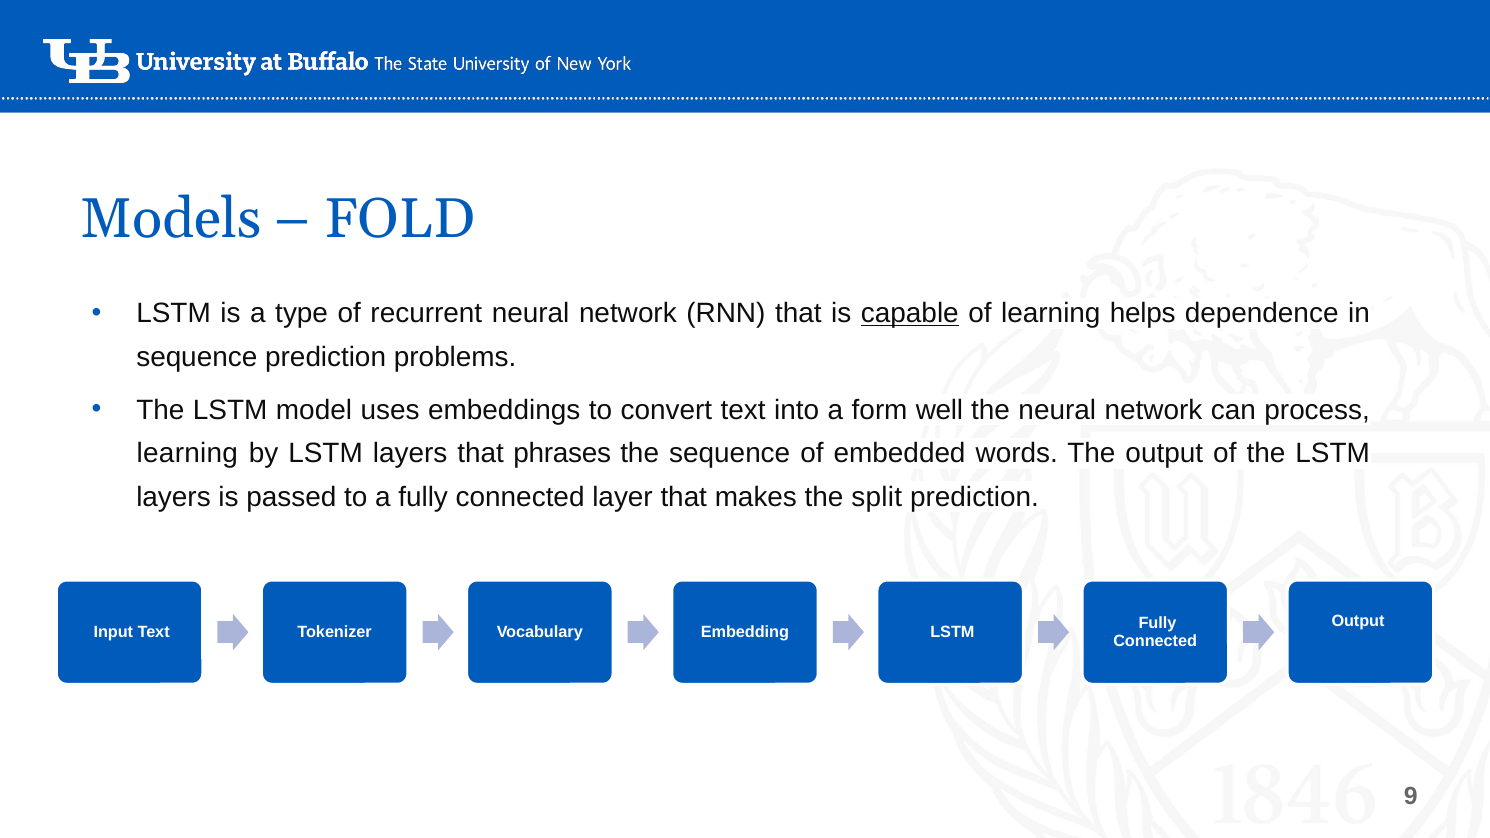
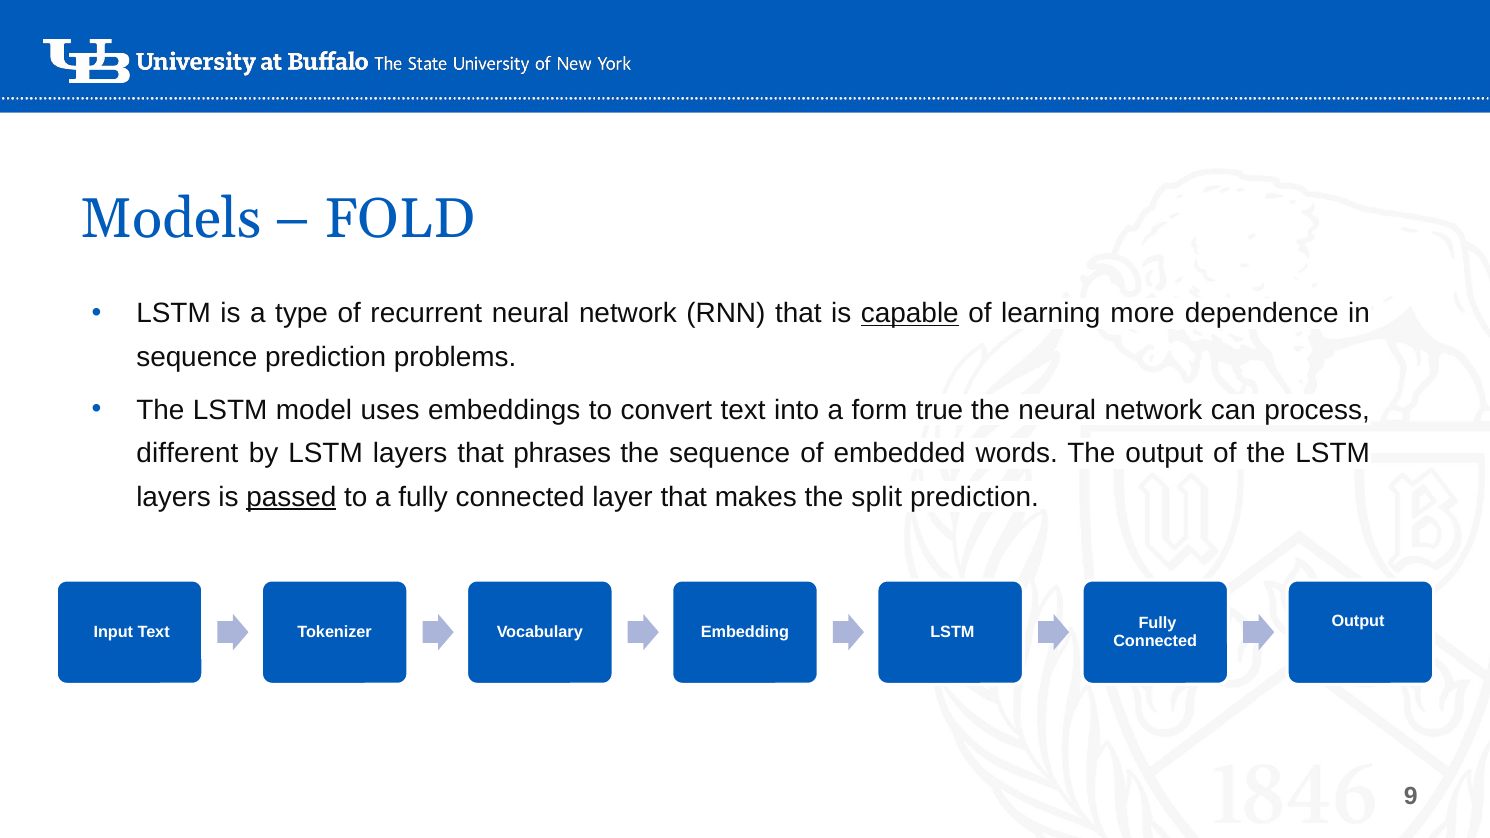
helps: helps -> more (1143, 314)
well: well -> true (939, 410)
learning: learning -> different (187, 454)
passed underline: none -> present (291, 497)
